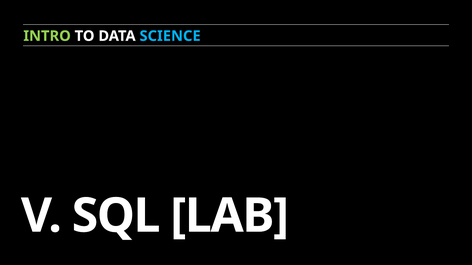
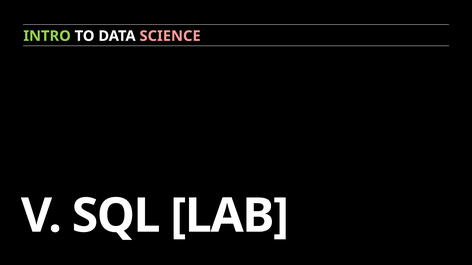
SCIENCE colour: light blue -> pink (170, 36)
